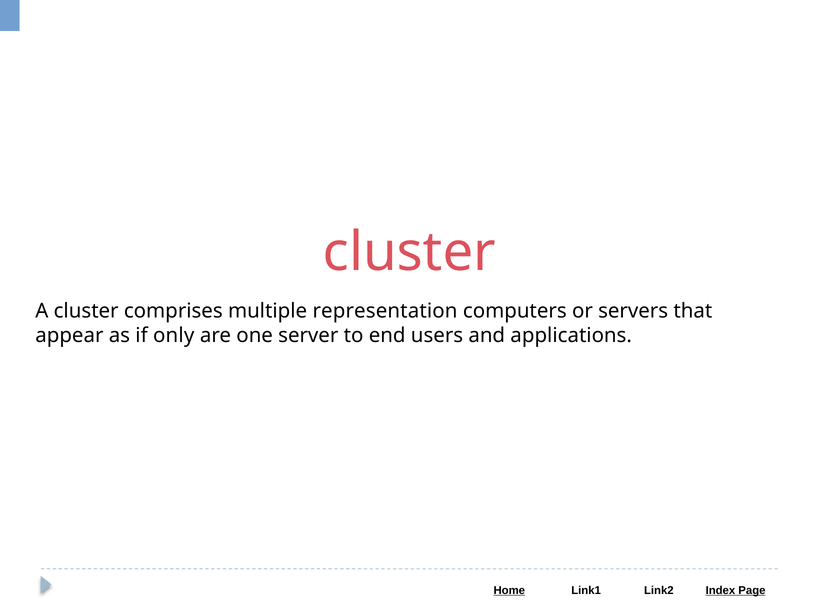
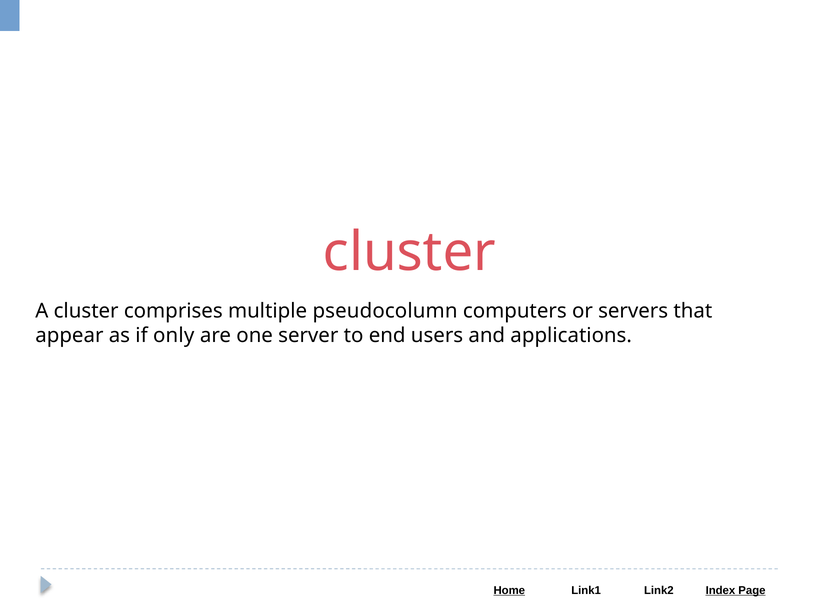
representation: representation -> pseudocolumn (385, 311)
